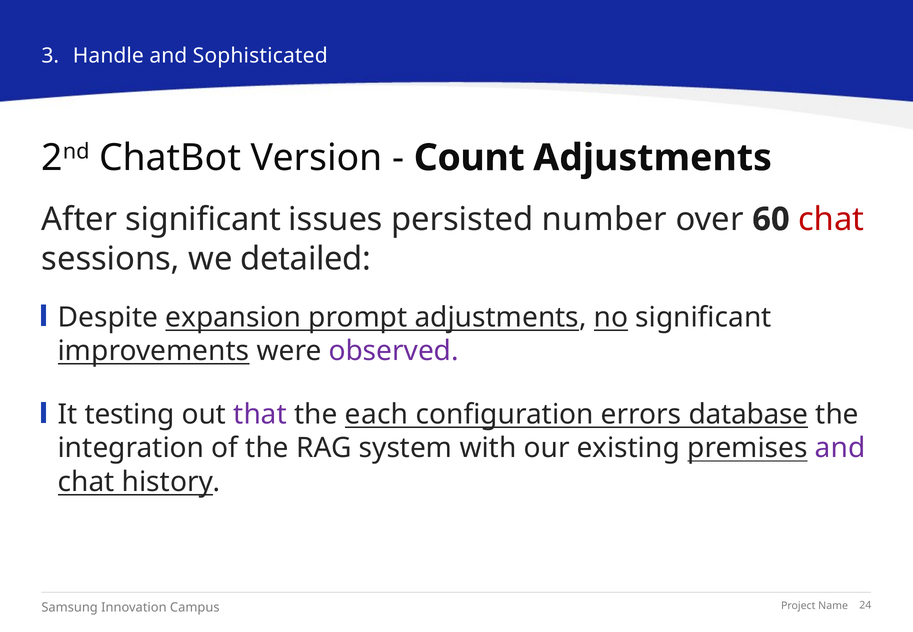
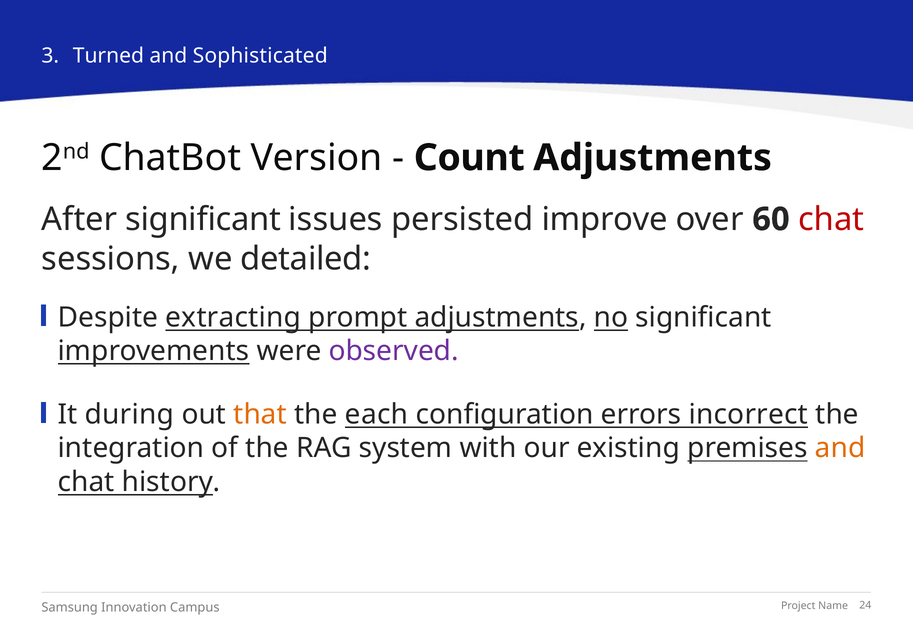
Handle: Handle -> Turned (108, 56)
number: number -> improve (605, 219)
expansion: expansion -> extracting (233, 317)
testing: testing -> during (129, 415)
that colour: purple -> orange (260, 415)
database: database -> incorrect (748, 415)
and colour: purple -> orange (840, 448)
